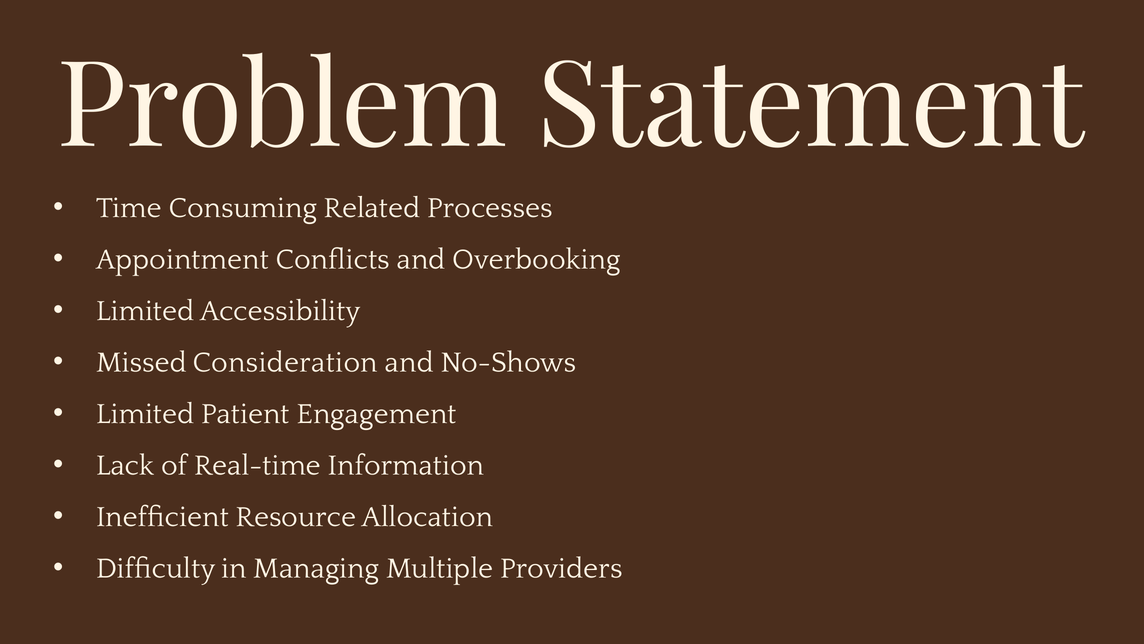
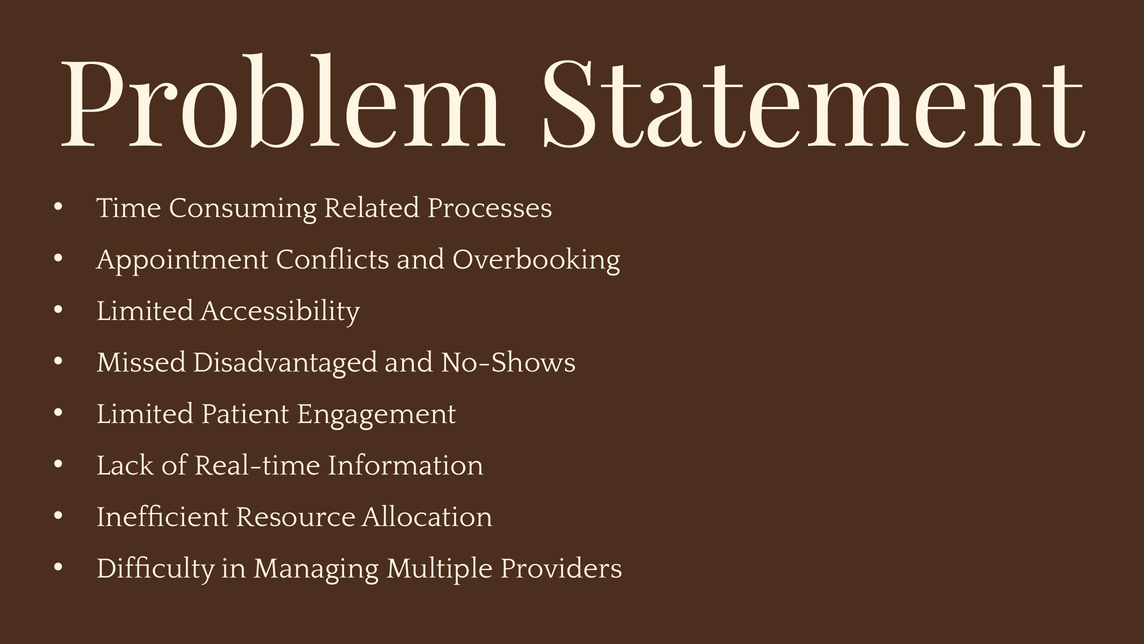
Consideration: Consideration -> Disadvantaged (285, 362)
